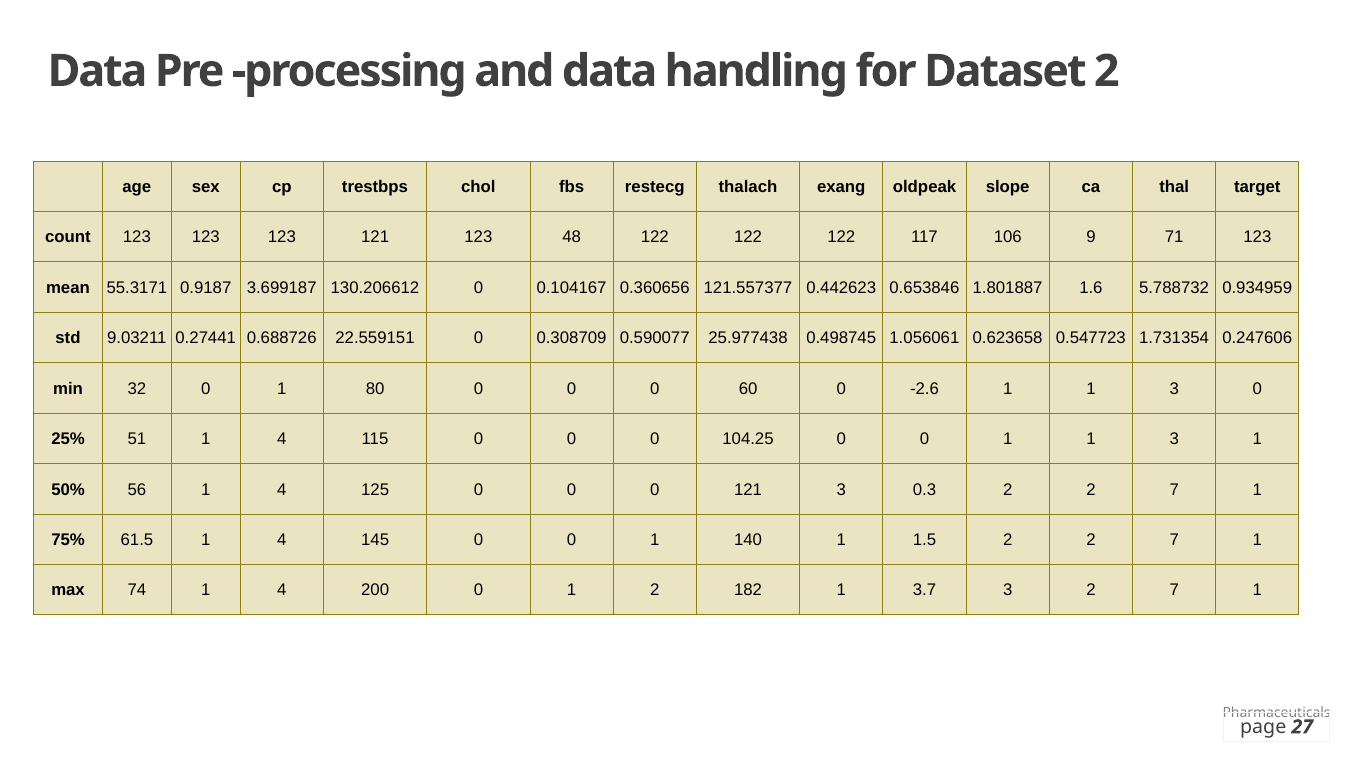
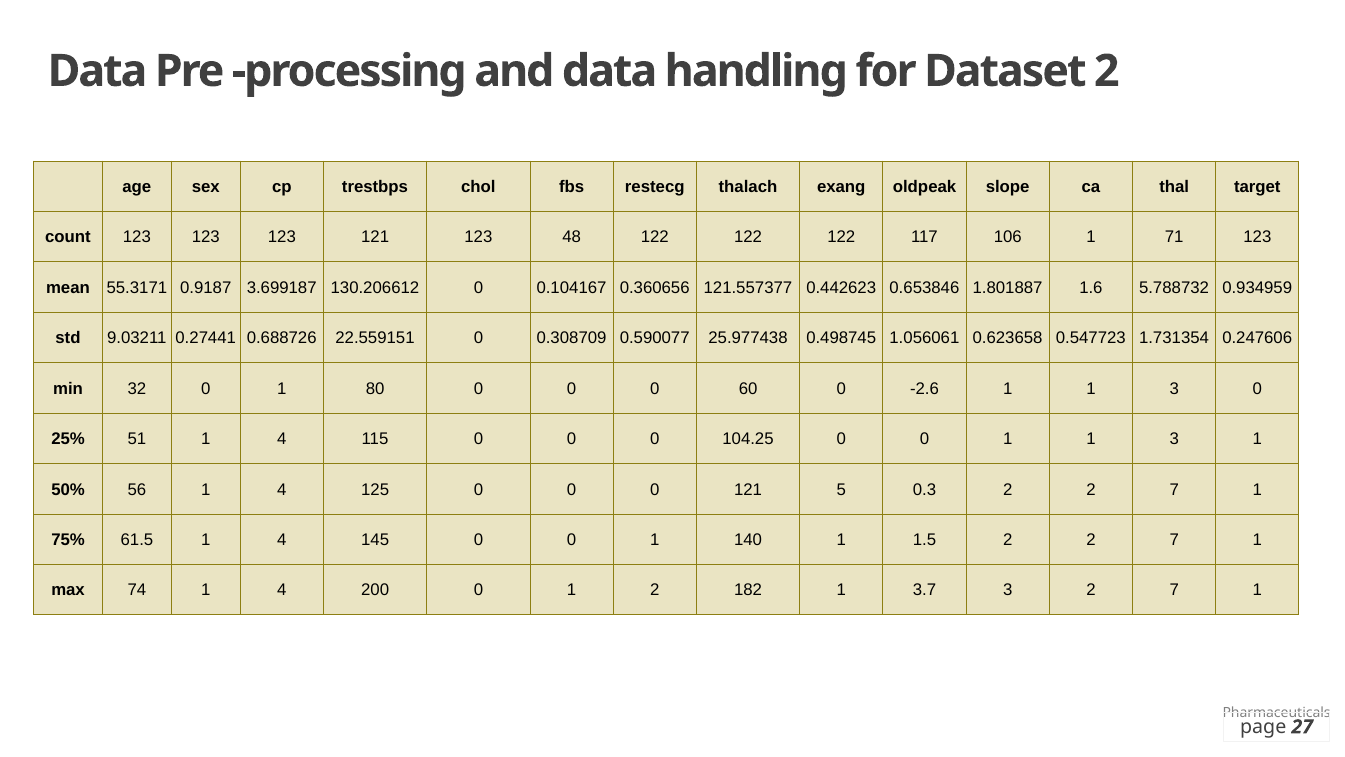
106 9: 9 -> 1 (1091, 237)
121 3: 3 -> 5 (841, 489)
